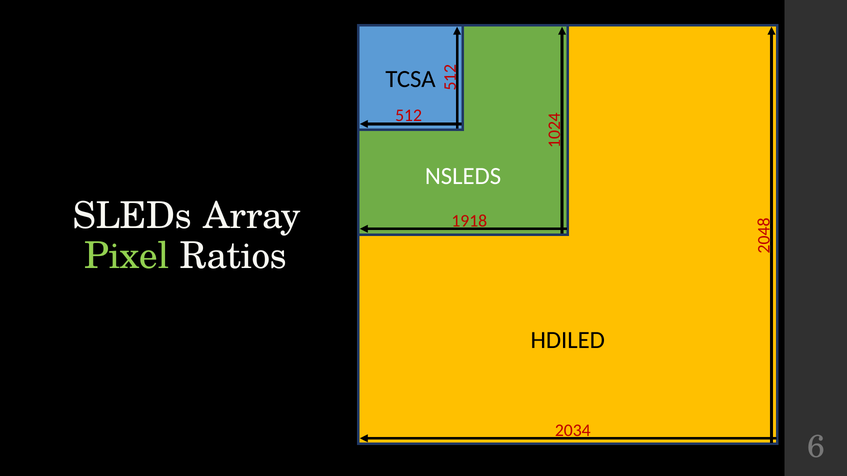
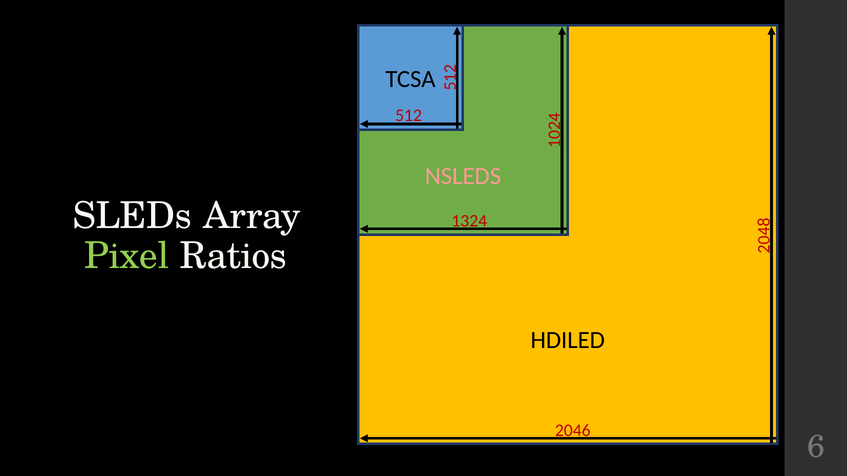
NSLEDS colour: white -> pink (463, 176)
1918: 1918 -> 1324 (469, 221)
2034: 2034 -> 2046 (573, 431)
